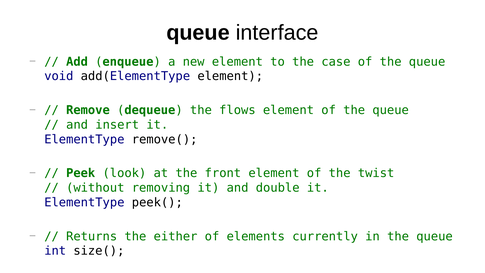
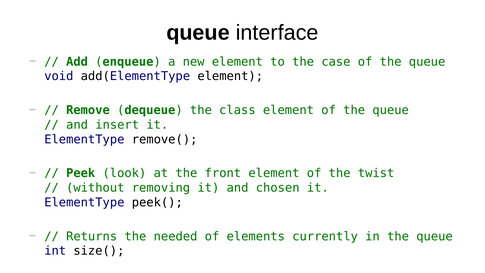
flows: flows -> class (237, 110)
double: double -> chosen (278, 188)
either: either -> needed (176, 236)
